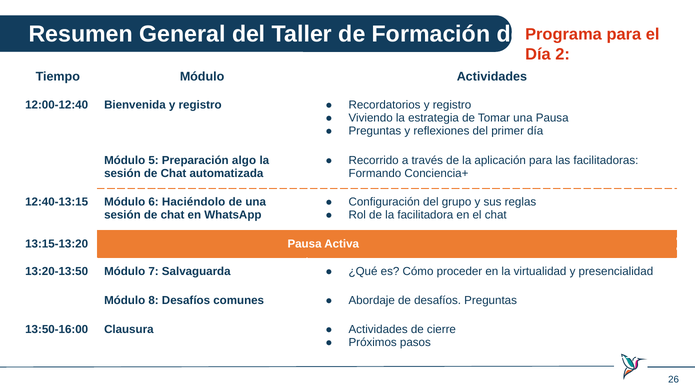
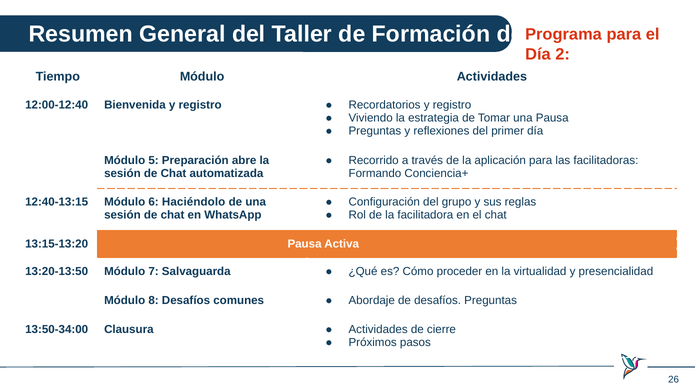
algo: algo -> abre (244, 160)
13:50-16:00: 13:50-16:00 -> 13:50-34:00 (57, 329)
